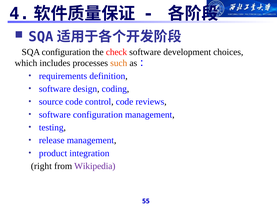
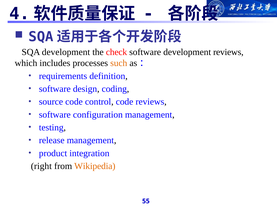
SQA configuration: configuration -> development (66, 52)
development choices: choices -> reviews (228, 52)
Wikipedia colour: purple -> orange (95, 167)
